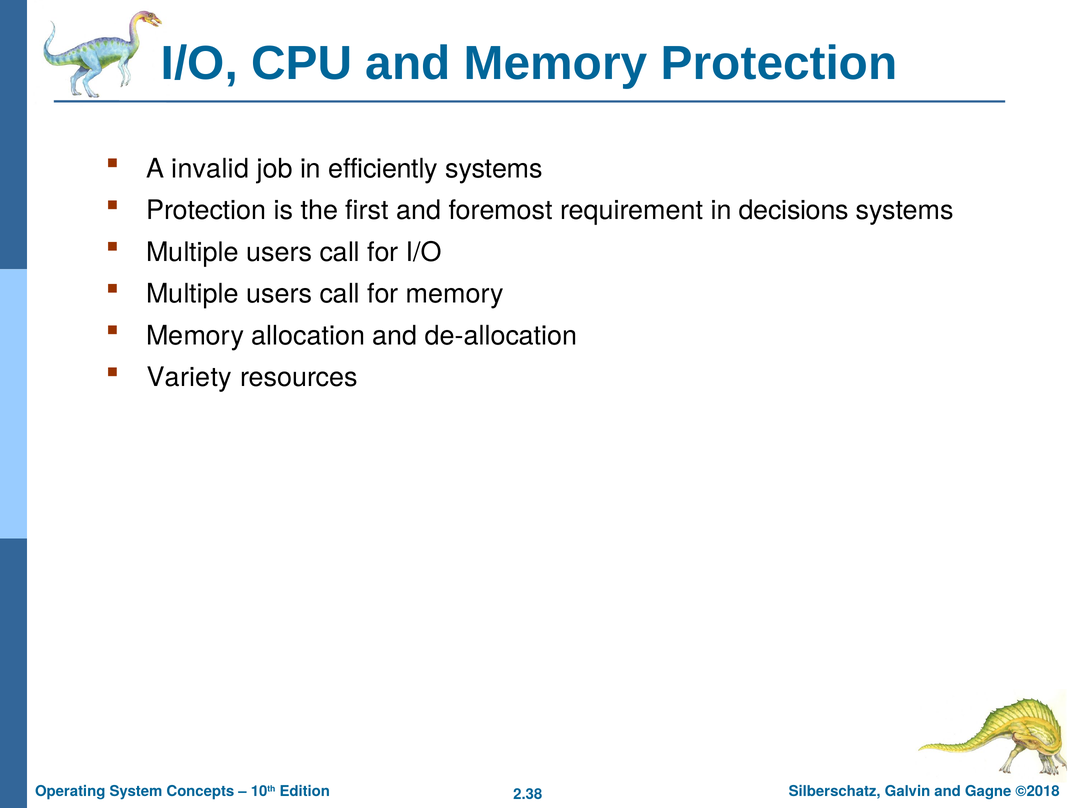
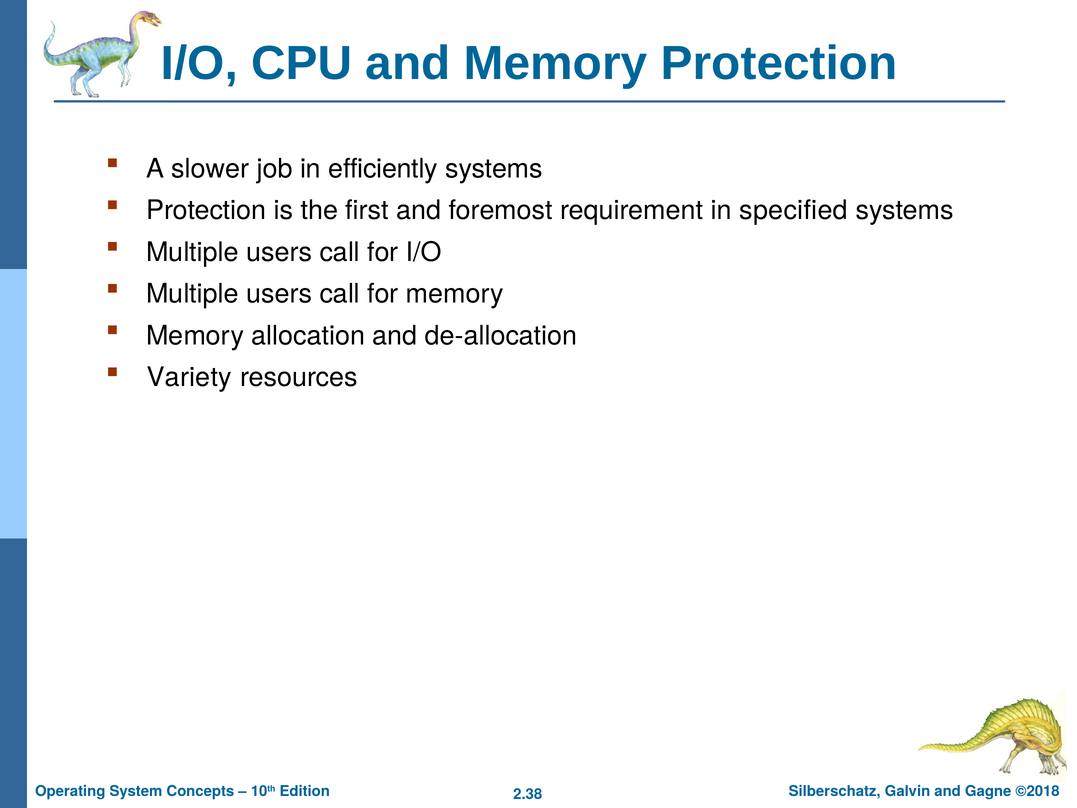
invalid: invalid -> slower (210, 169)
decisions: decisions -> specified (794, 210)
